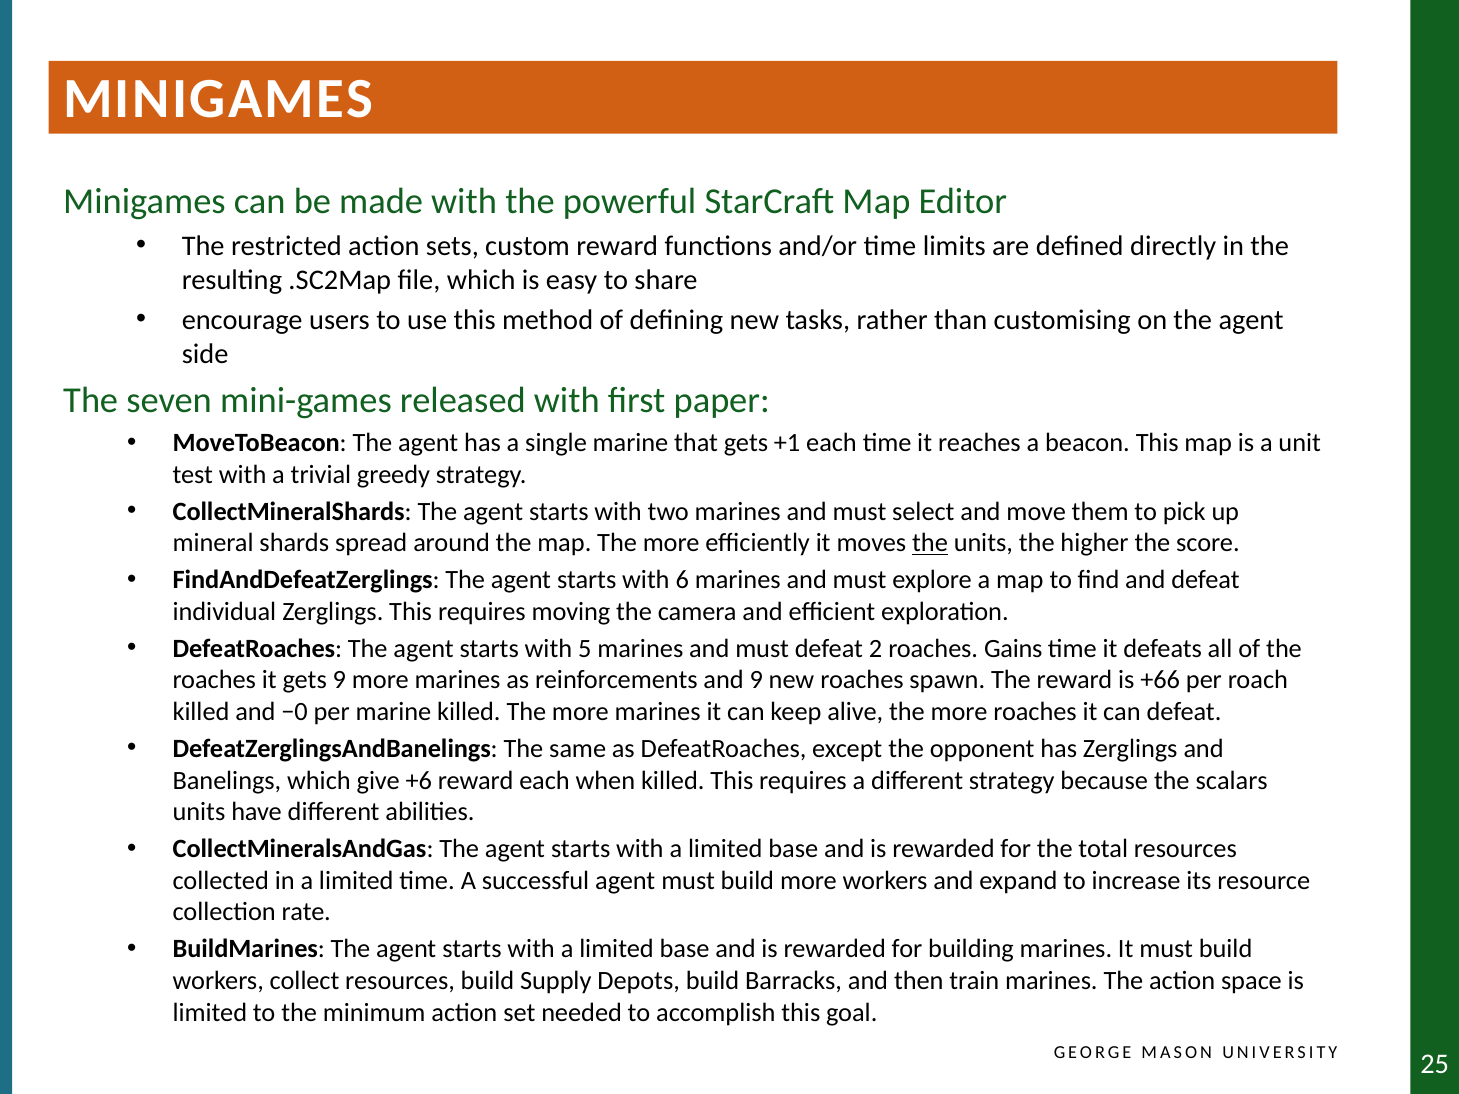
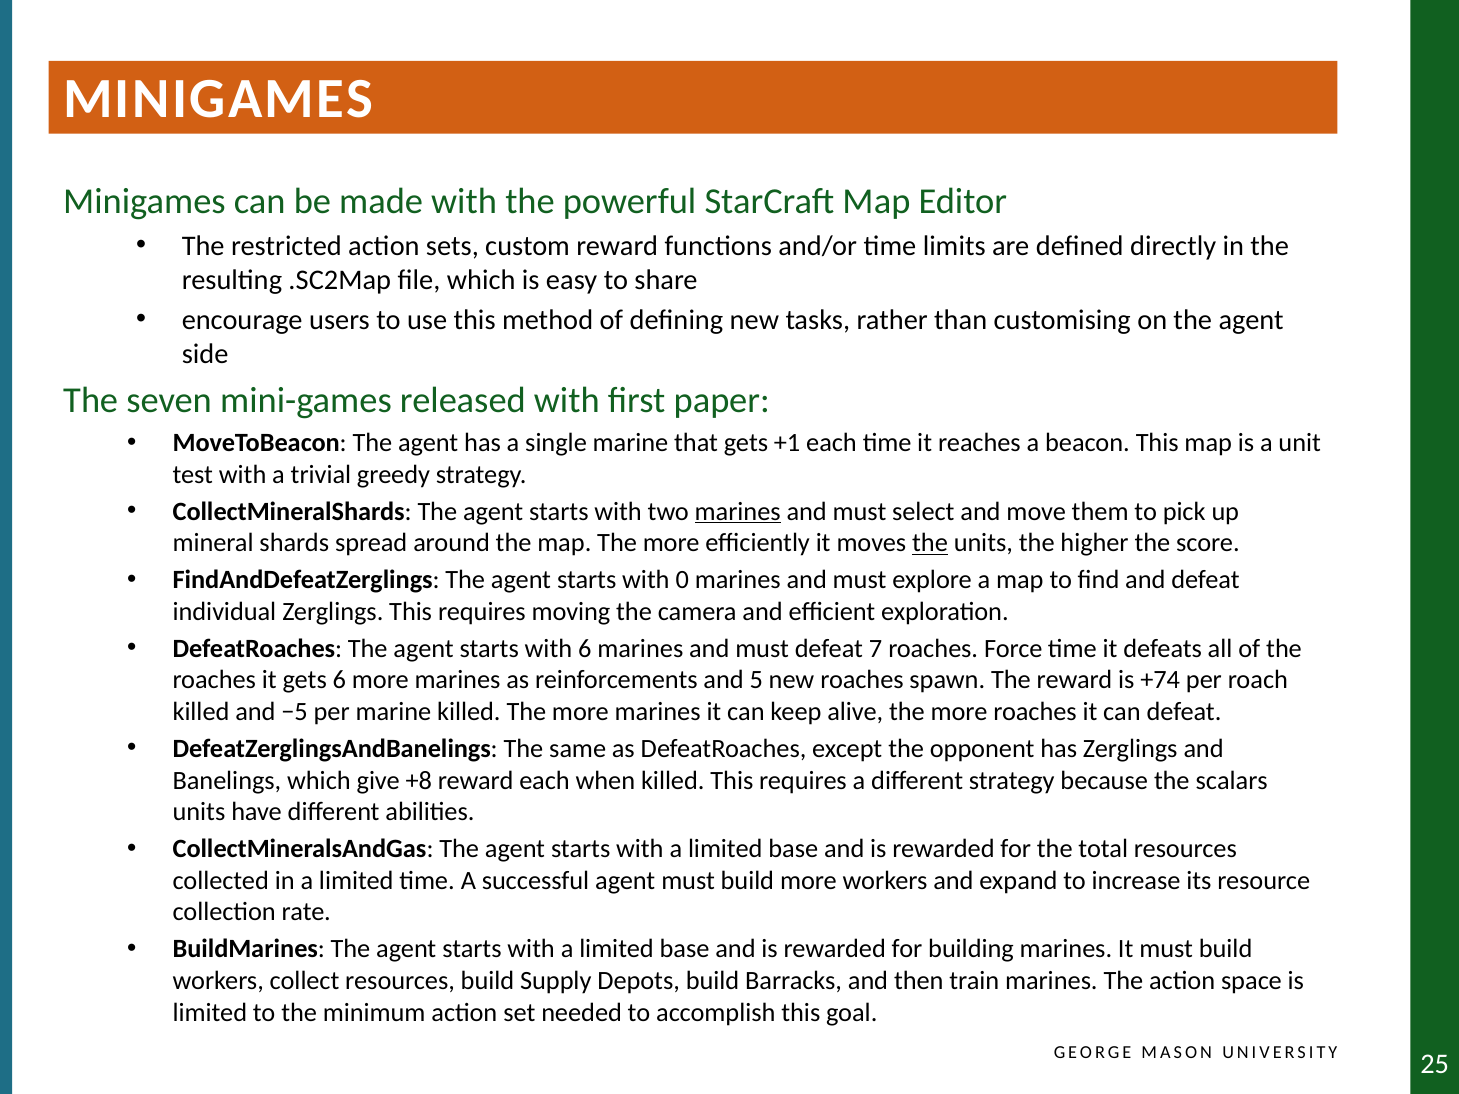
marines underline: none -> present (738, 511)
6: 6 -> 0 (682, 580)
with 5: 5 -> 6 (585, 649)
2: 2 -> 7 (875, 649)
Gains: Gains -> Force (1013, 649)
gets 9: 9 -> 6 (339, 680)
and 9: 9 -> 5 (756, 680)
+66: +66 -> +74 (1160, 680)
−0: −0 -> −5 (295, 712)
+6: +6 -> +8 (419, 781)
